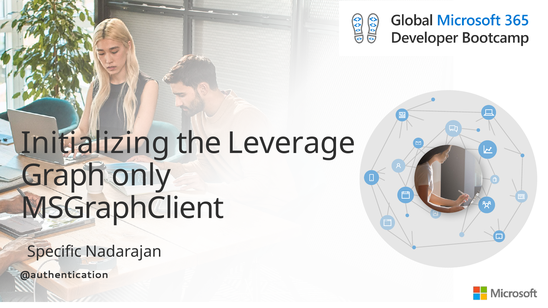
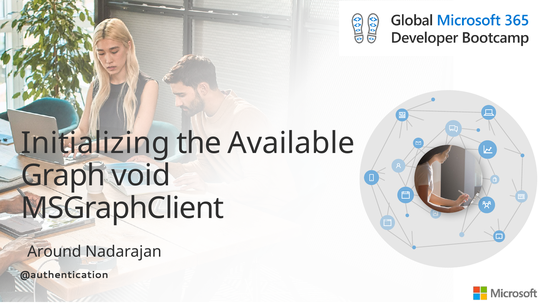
Leverage: Leverage -> Available (291, 143)
only: only -> void (141, 176)
Specific: Specific -> Around (54, 252)
